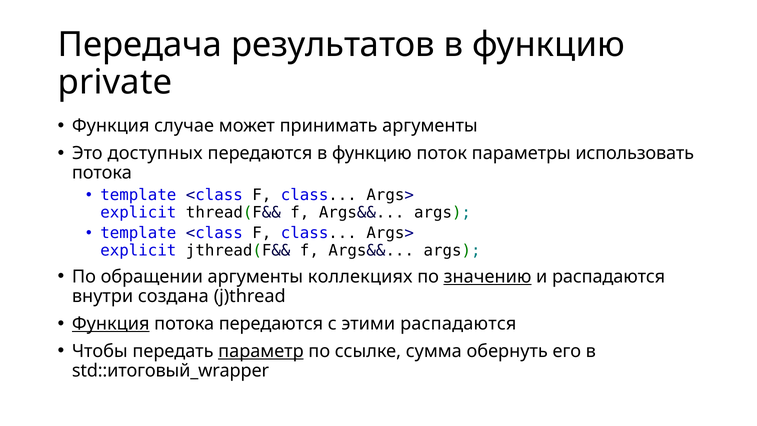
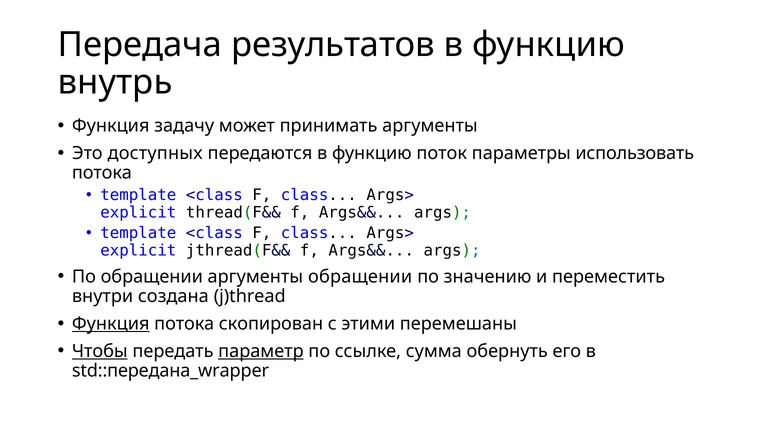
private: private -> внутрь (115, 82)
случае: случае -> задачу (184, 126)
аргументы коллекциях: коллекциях -> обращении (360, 276)
значению underline: present -> none (488, 276)
и распадаются: распадаются -> переместить (609, 276)
потока передаются: передаются -> скопирован (271, 323)
этими распадаются: распадаются -> перемешаны (458, 323)
Чтобы underline: none -> present (100, 351)
std::итоговый_wrapper: std::итоговый_wrapper -> std::передана_wrapper (171, 370)
